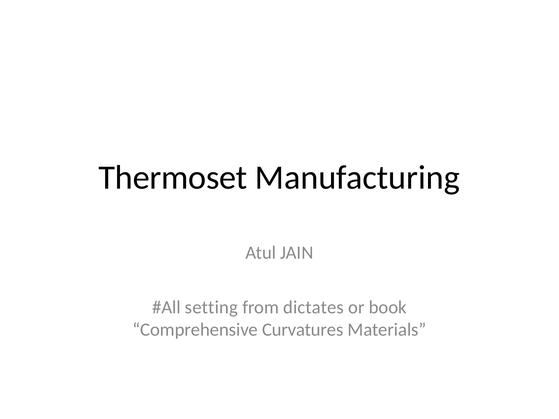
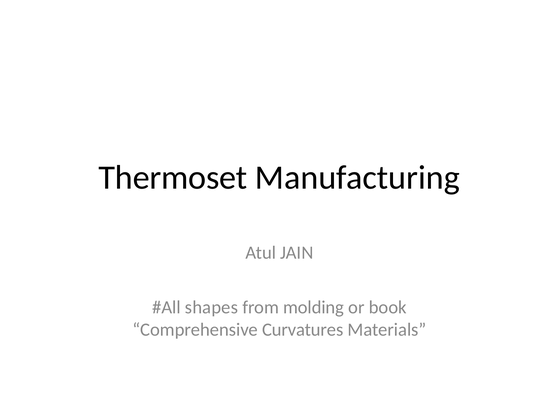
setting: setting -> shapes (211, 308)
dictates: dictates -> molding (314, 308)
